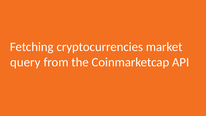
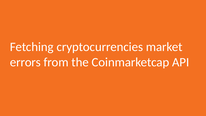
query: query -> errors (25, 62)
